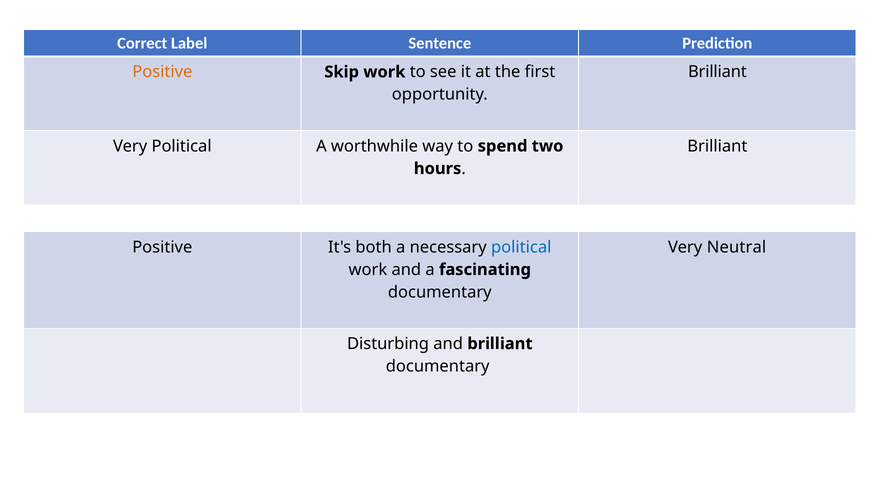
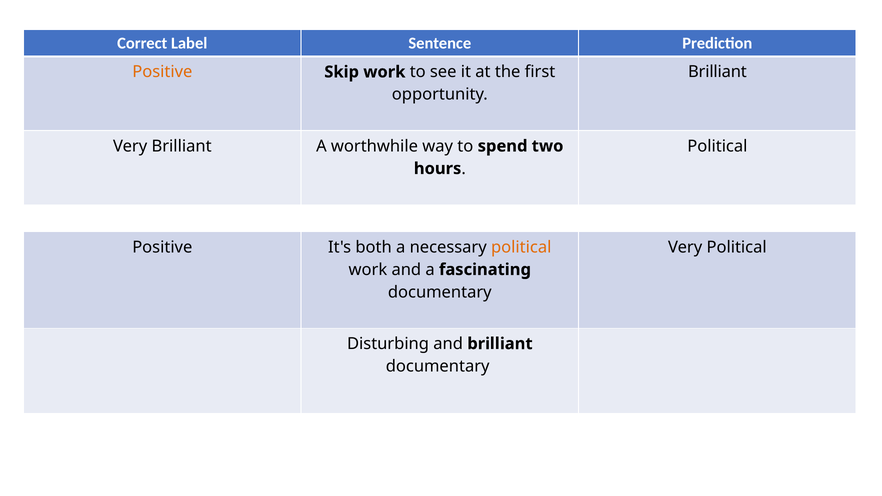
Very Political: Political -> Brilliant (182, 146)
Brilliant: Brilliant -> Political (717, 146)
political colour: blue -> orange (521, 247)
Very Neutral: Neutral -> Political (737, 247)
